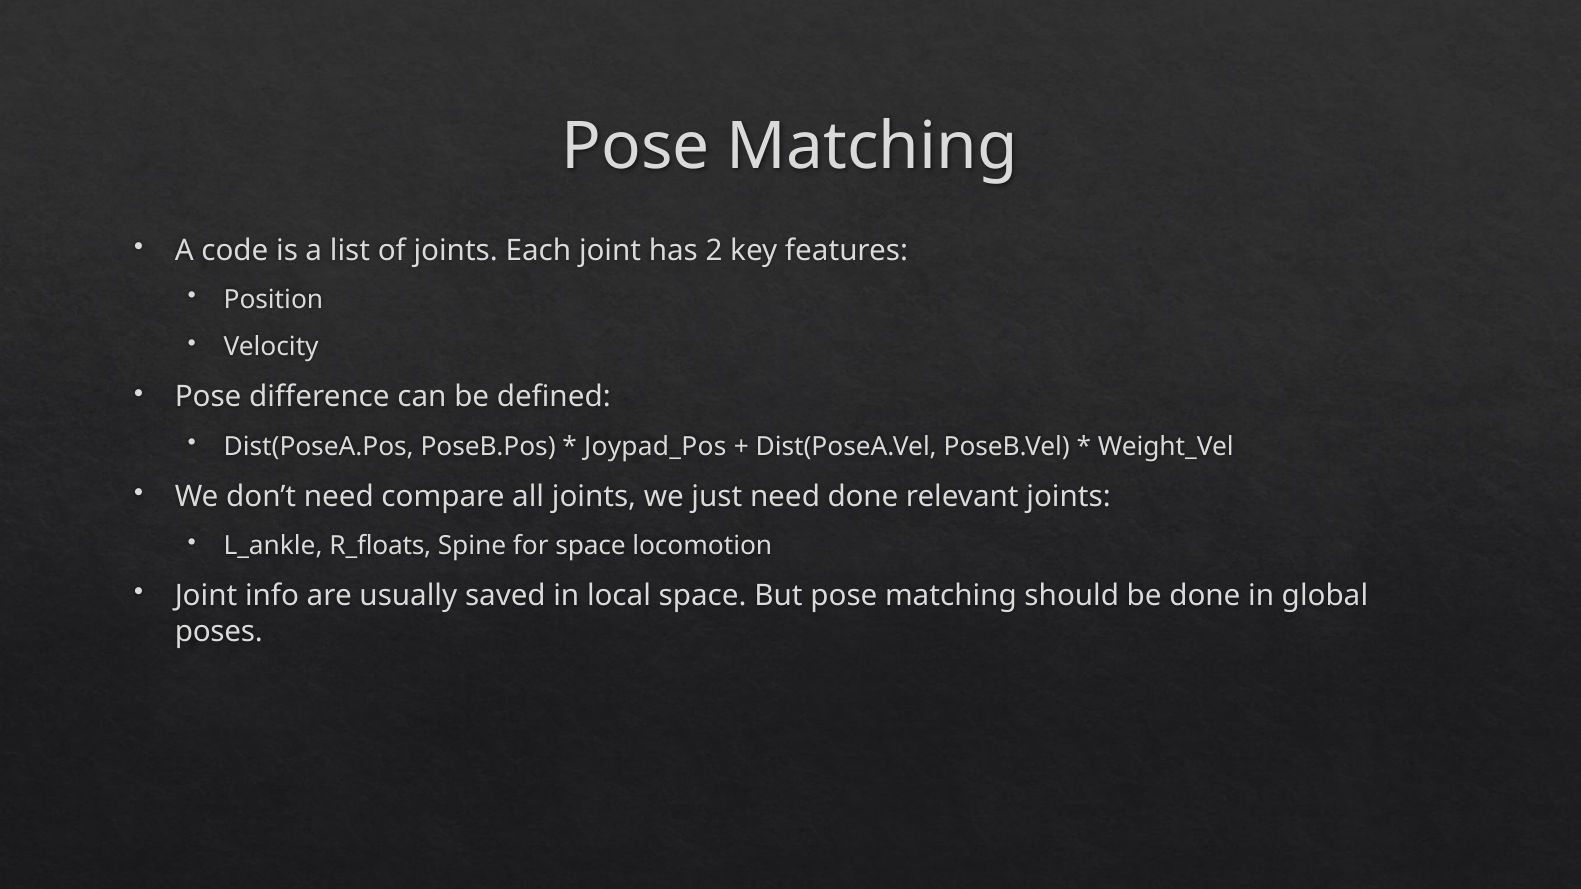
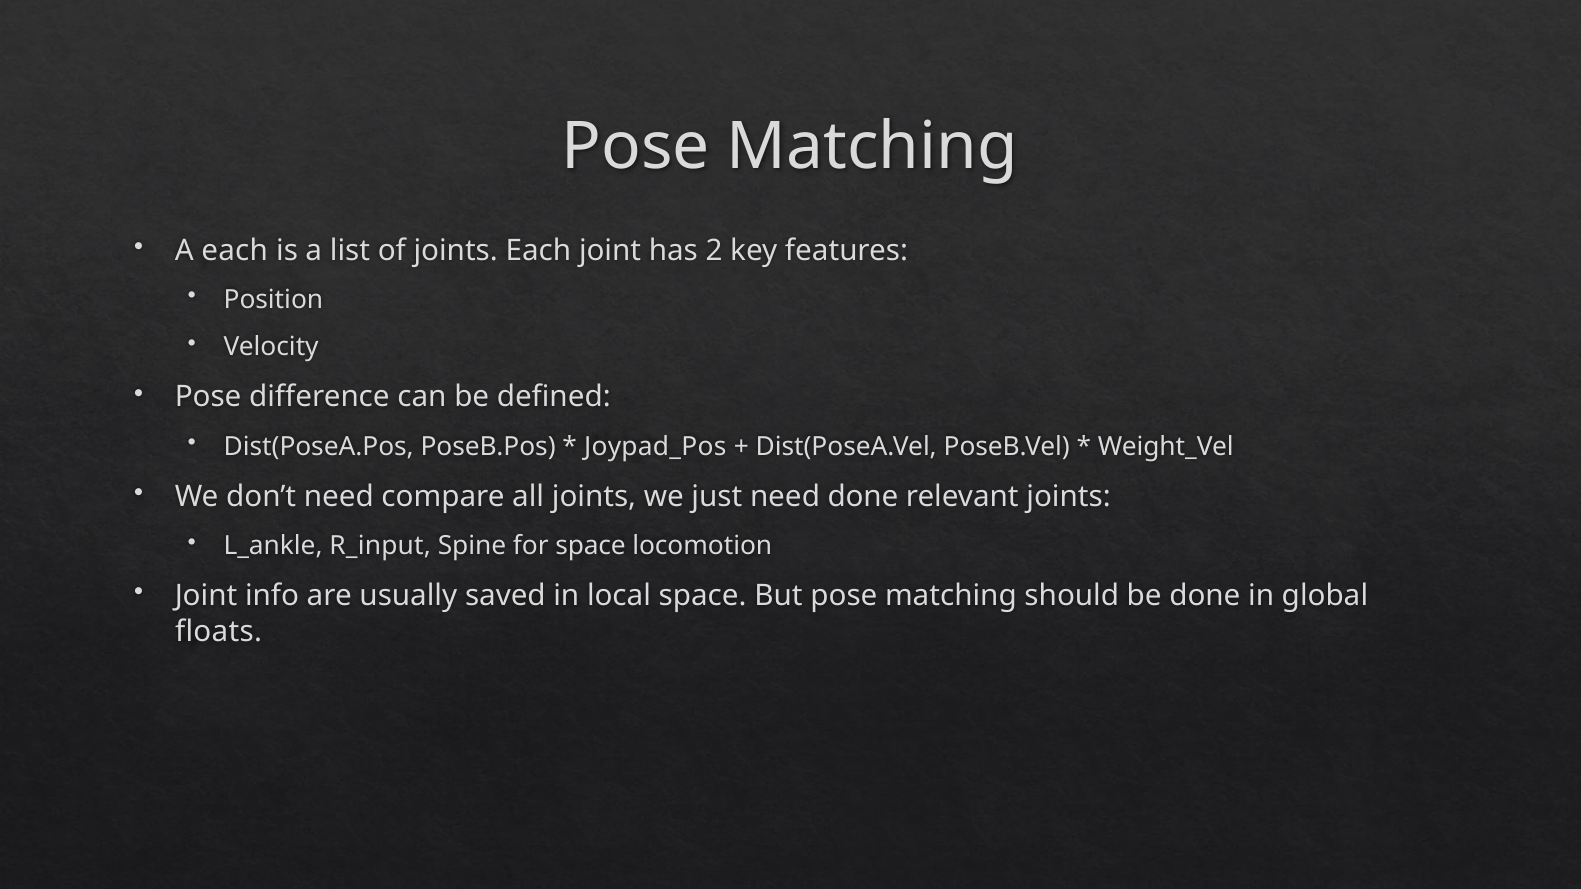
A code: code -> each (235, 250)
R_floats: R_floats -> R_input (380, 546)
poses: poses -> floats (219, 632)
